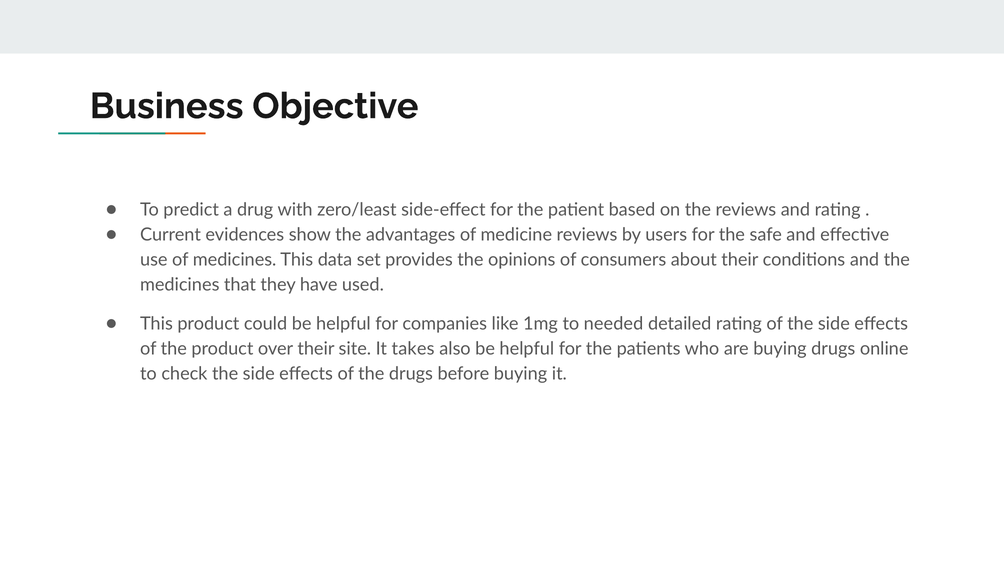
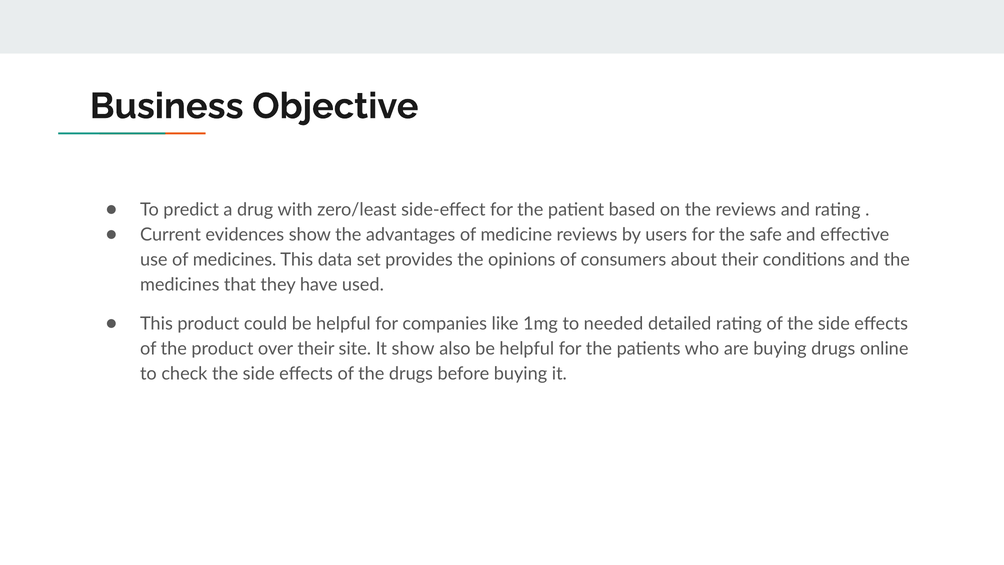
It takes: takes -> show (413, 348)
